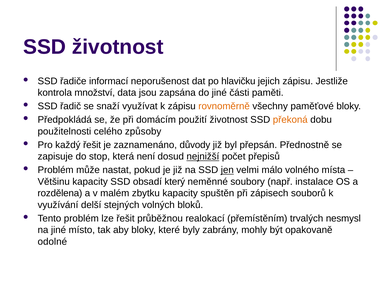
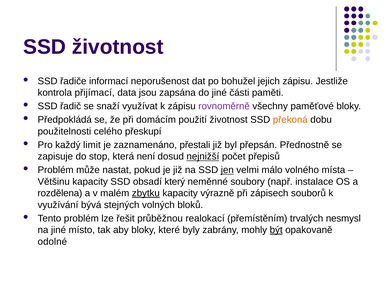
hlavičku: hlavičku -> bohužel (238, 81)
množství: množství -> přijímací (95, 93)
rovnoměrně colour: orange -> purple (224, 106)
způsoby: způsoby -> přeskupí (143, 131)
každý řešit: řešit -> limit (92, 145)
důvody: důvody -> přestali (195, 145)
zbytku underline: none -> present (146, 193)
spuštěn: spuštěn -> výrazně (217, 193)
delší: delší -> bývá (91, 204)
být underline: none -> present (276, 230)
